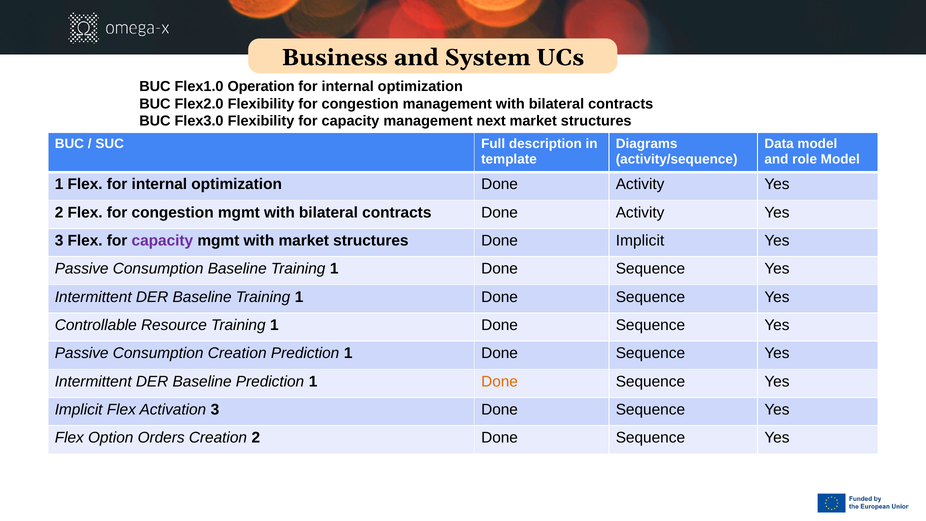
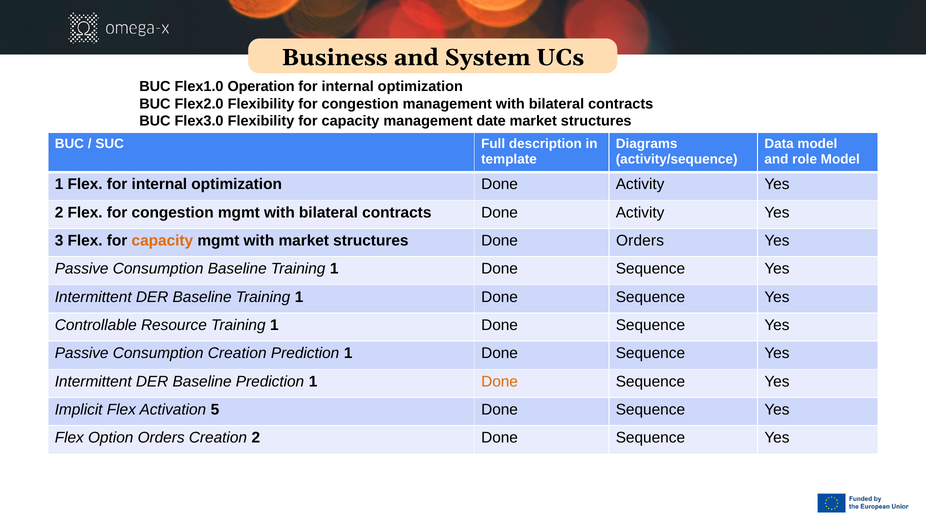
next: next -> date (491, 121)
capacity colour: purple -> orange (162, 241)
Done Implicit: Implicit -> Orders (640, 241)
Activation 3: 3 -> 5 (215, 410)
